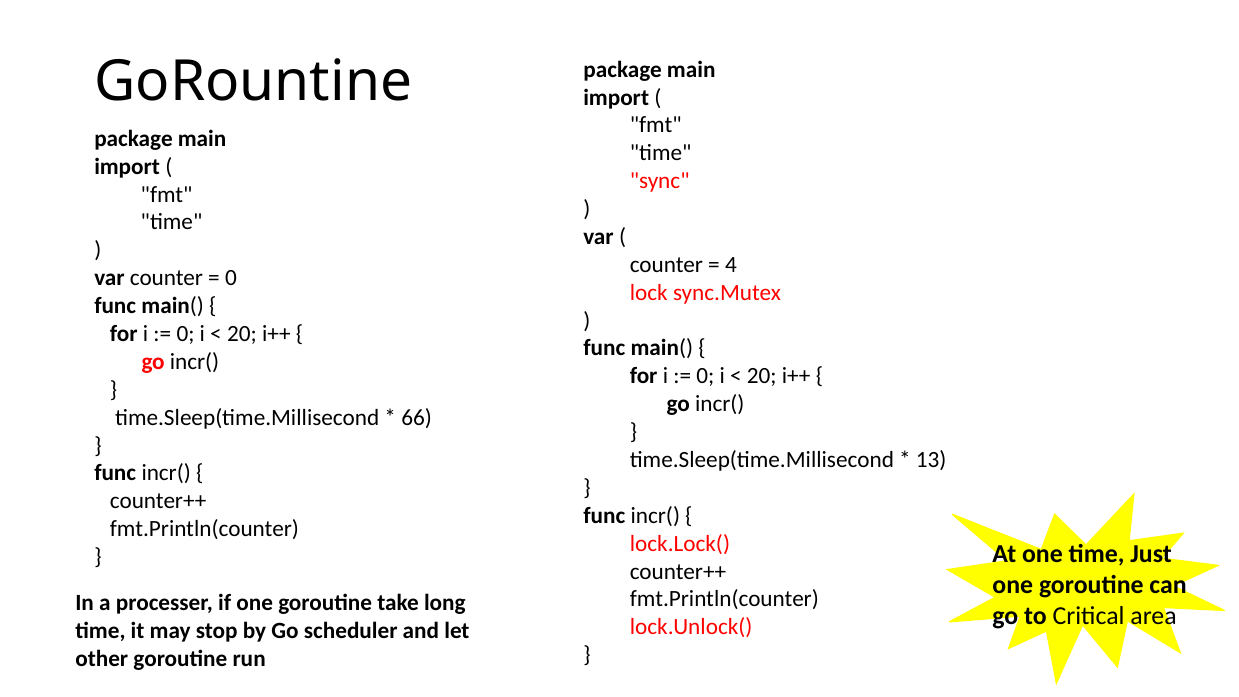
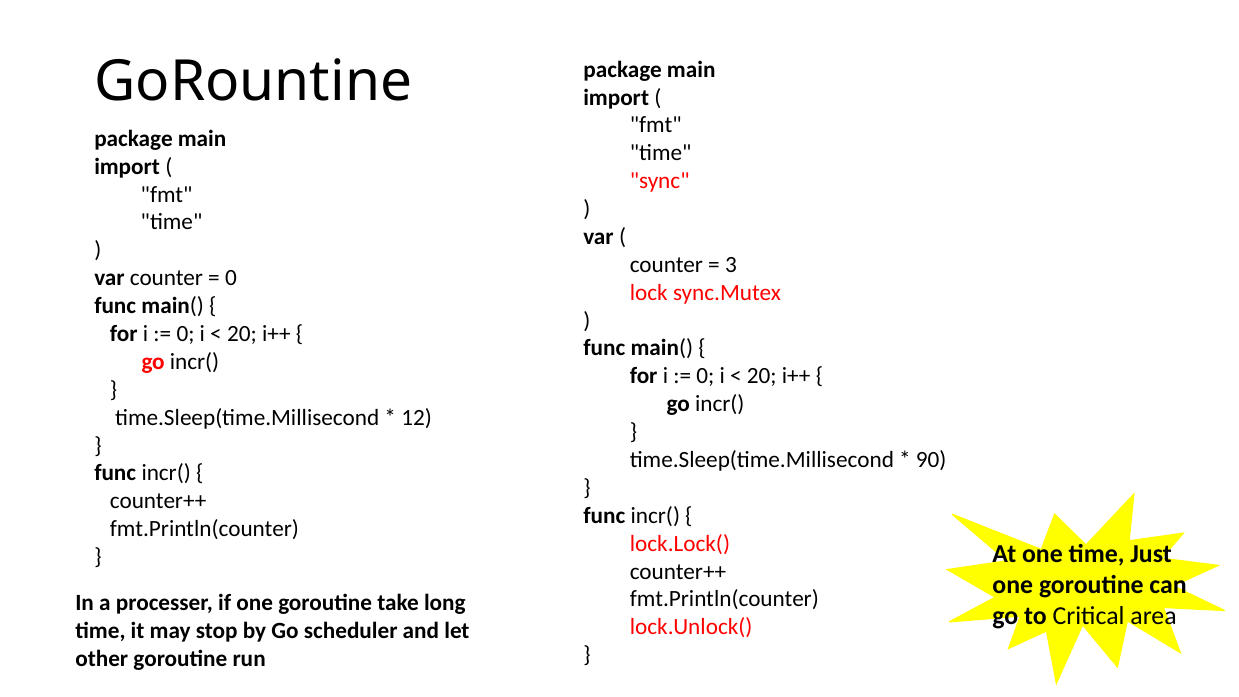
4: 4 -> 3 (731, 265)
66: 66 -> 12 (417, 417)
13: 13 -> 90 (931, 460)
